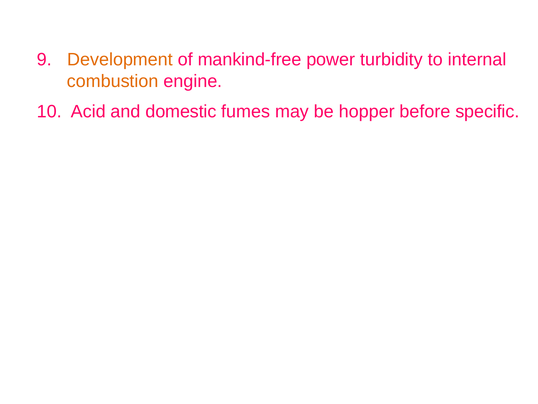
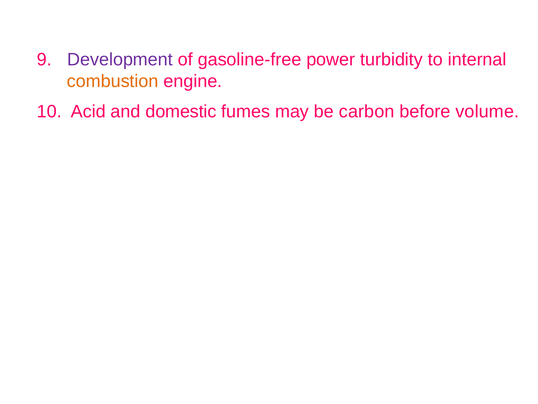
Development colour: orange -> purple (120, 60)
mankind-free: mankind-free -> gasoline-free (250, 60)
hopper: hopper -> carbon (367, 112)
specific: specific -> volume (487, 112)
